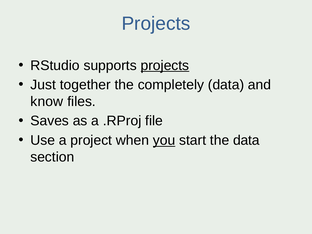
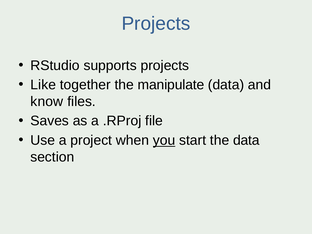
projects underline: present -> none (165, 65)
Just: Just -> Like (43, 85)
completely: completely -> manipulate (171, 85)
